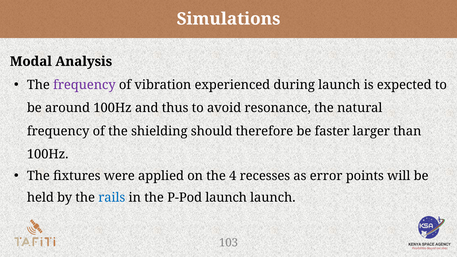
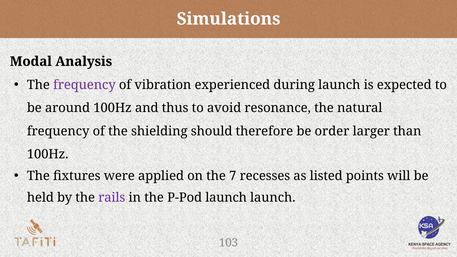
faster: faster -> order (332, 131)
4: 4 -> 7 (233, 176)
error: error -> listed (326, 176)
rails colour: blue -> purple (112, 198)
